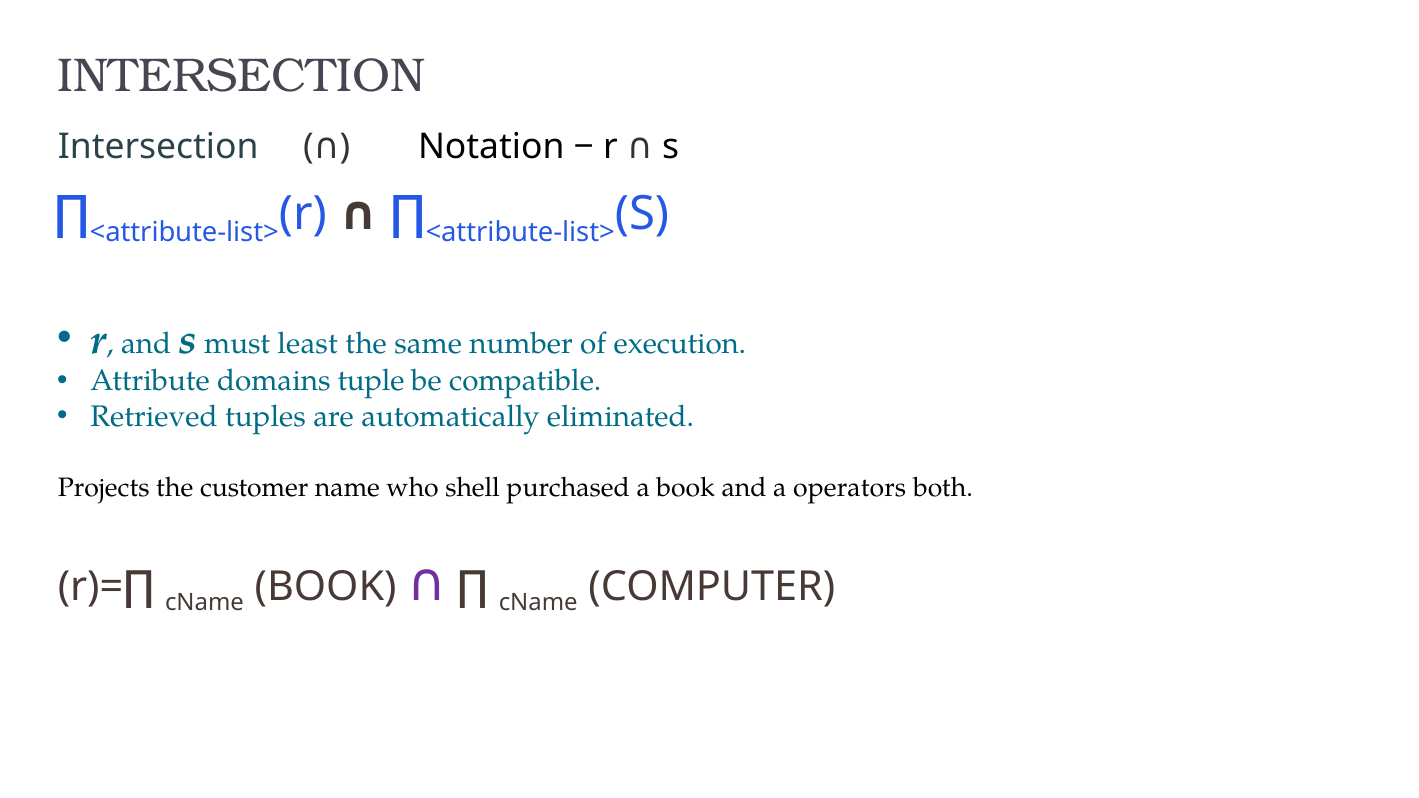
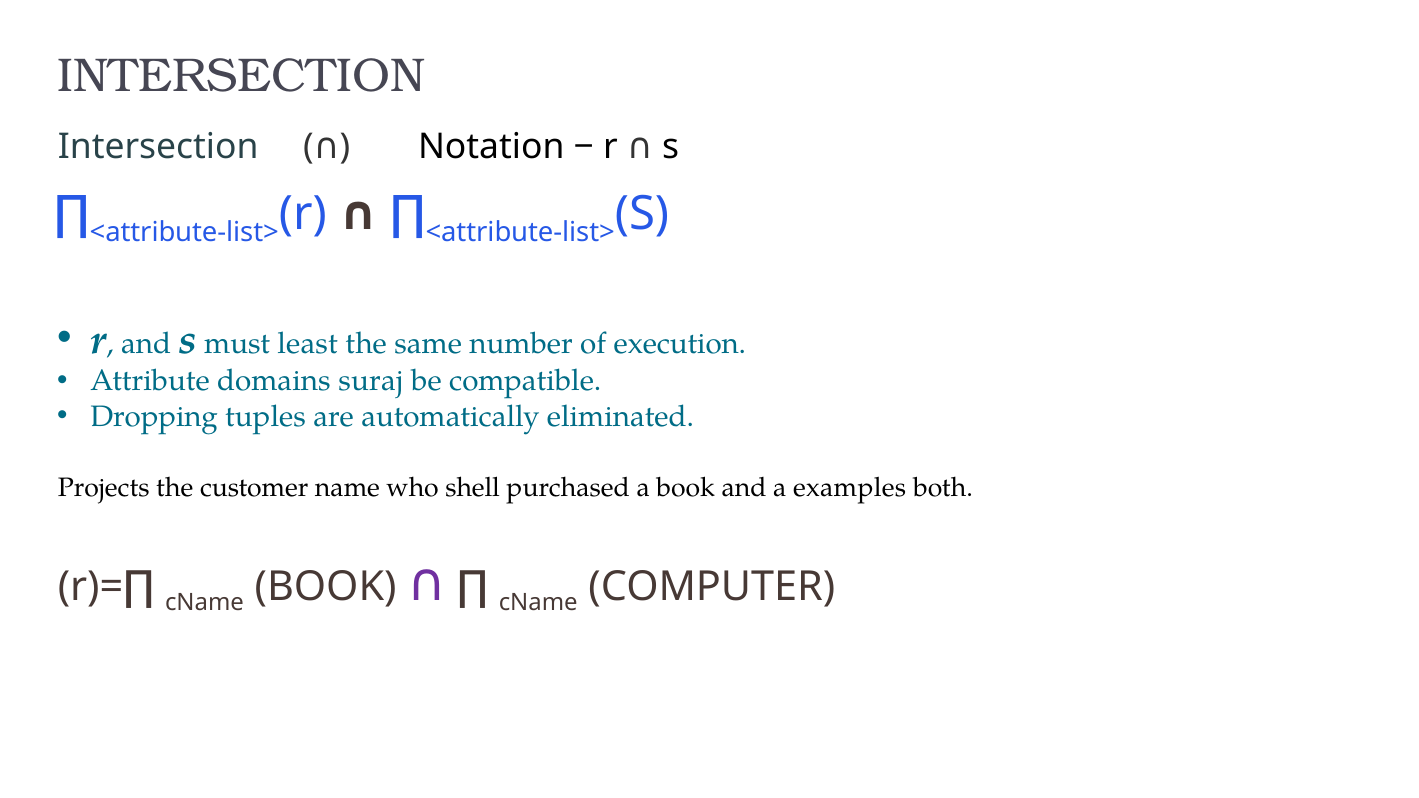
tuple: tuple -> suraj (371, 381)
Retrieved: Retrieved -> Dropping (154, 417)
operators: operators -> examples (850, 488)
